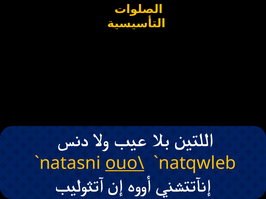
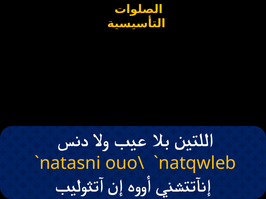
ouo\ underline: present -> none (125, 164)
